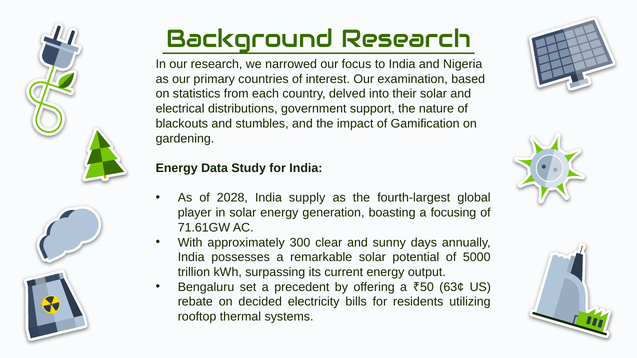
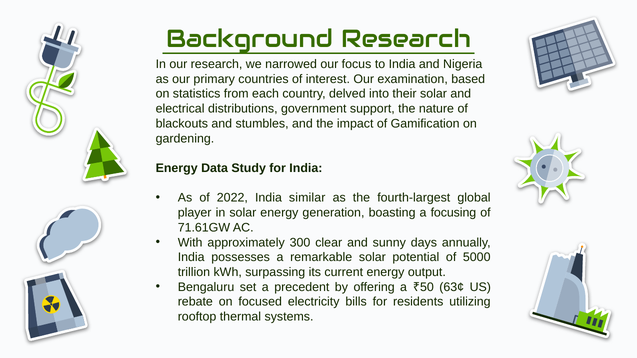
2028: 2028 -> 2022 (232, 198)
supply: supply -> similar (307, 198)
decided: decided -> focused (260, 302)
